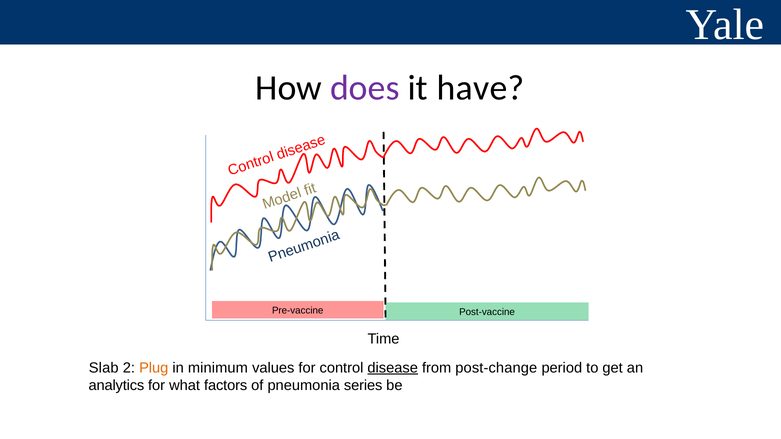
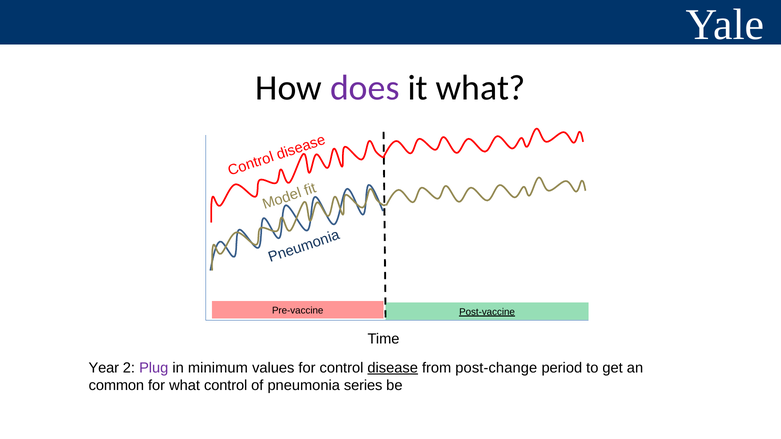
it have: have -> what (481, 88)
Post-vaccine underline: none -> present (487, 312)
Slab: Slab -> Year (104, 368)
Plug colour: orange -> purple (154, 368)
analytics: analytics -> common (116, 386)
what factors: factors -> control (226, 386)
